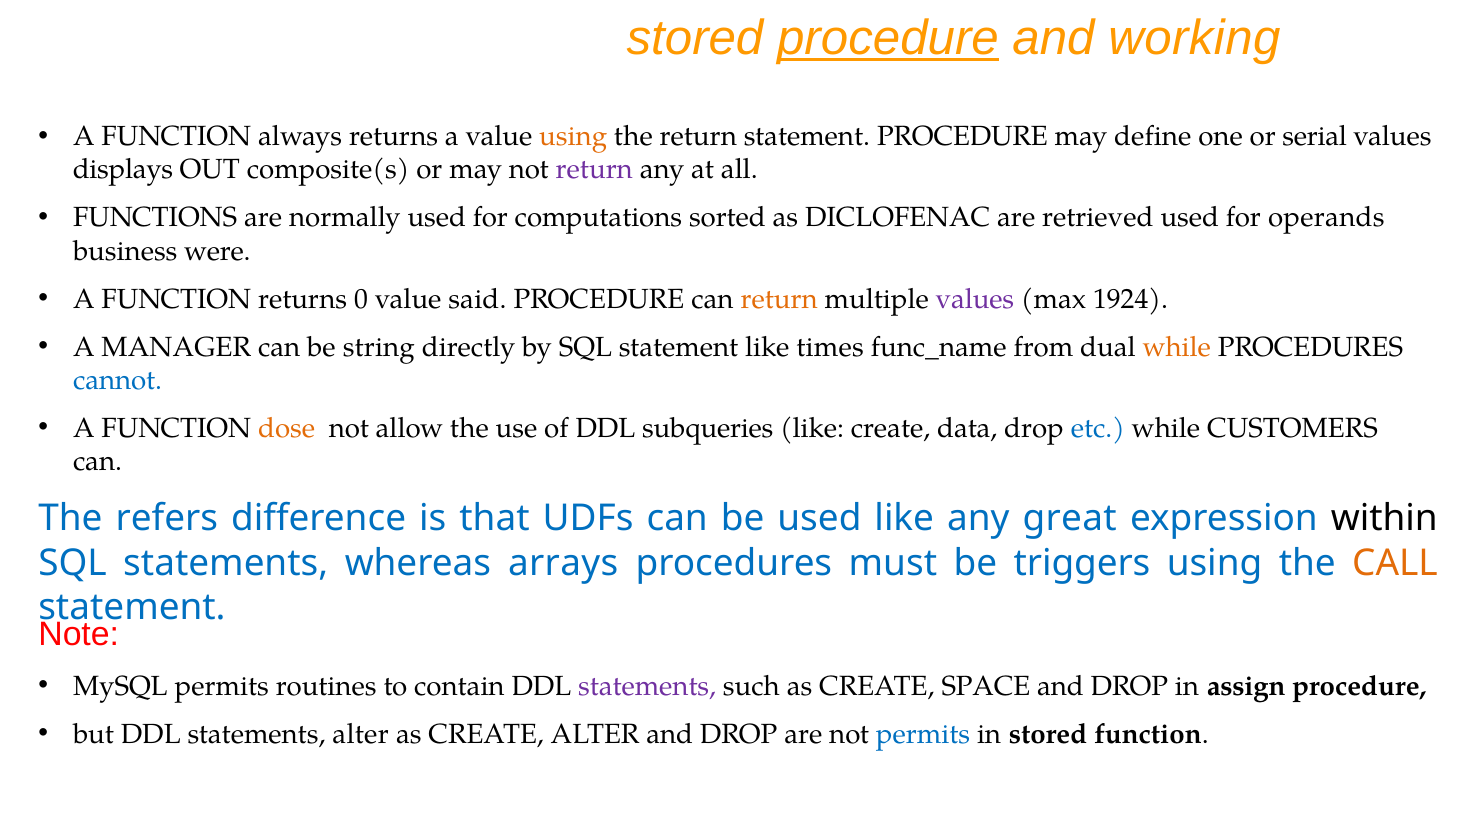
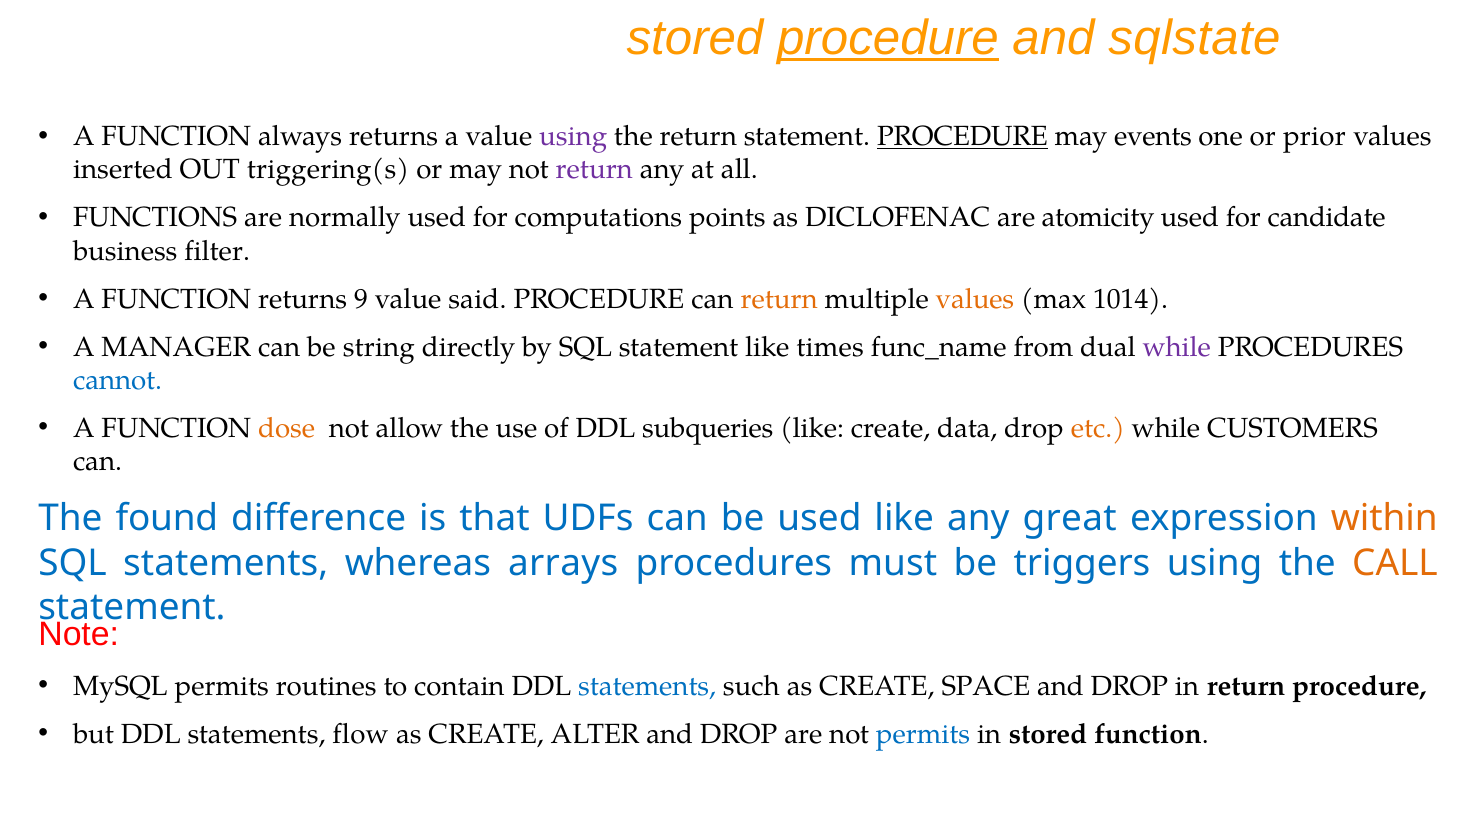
working: working -> sqlstate (1194, 38)
using colour: orange -> purple (573, 136)
PROCEDURE underline: none -> present (962, 136)
define: define -> events (1153, 136)
serial: serial -> prior (1314, 136)
displays: displays -> inserted (123, 170)
composite(s: composite(s -> triggering(s (328, 170)
sorted: sorted -> points (727, 218)
retrieved: retrieved -> atomicity (1098, 218)
operands: operands -> candidate (1327, 218)
were: were -> filter (217, 251)
0: 0 -> 9 (361, 299)
values colour: purple -> orange (975, 299)
1924: 1924 -> 1014 (1131, 299)
while colour: orange -> purple (1177, 347)
etc colour: blue -> orange (1098, 428)
refers: refers -> found (167, 519)
within colour: black -> orange (1384, 519)
statements colour: purple -> blue (647, 686)
in assign: assign -> return (1246, 686)
statements alter: alter -> flow (361, 734)
